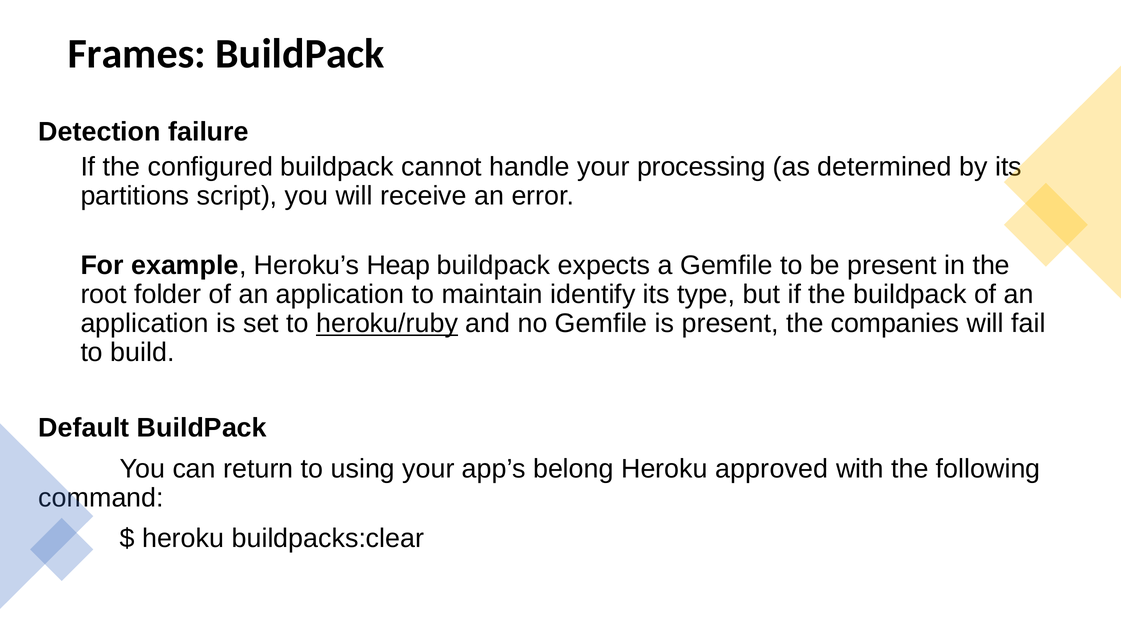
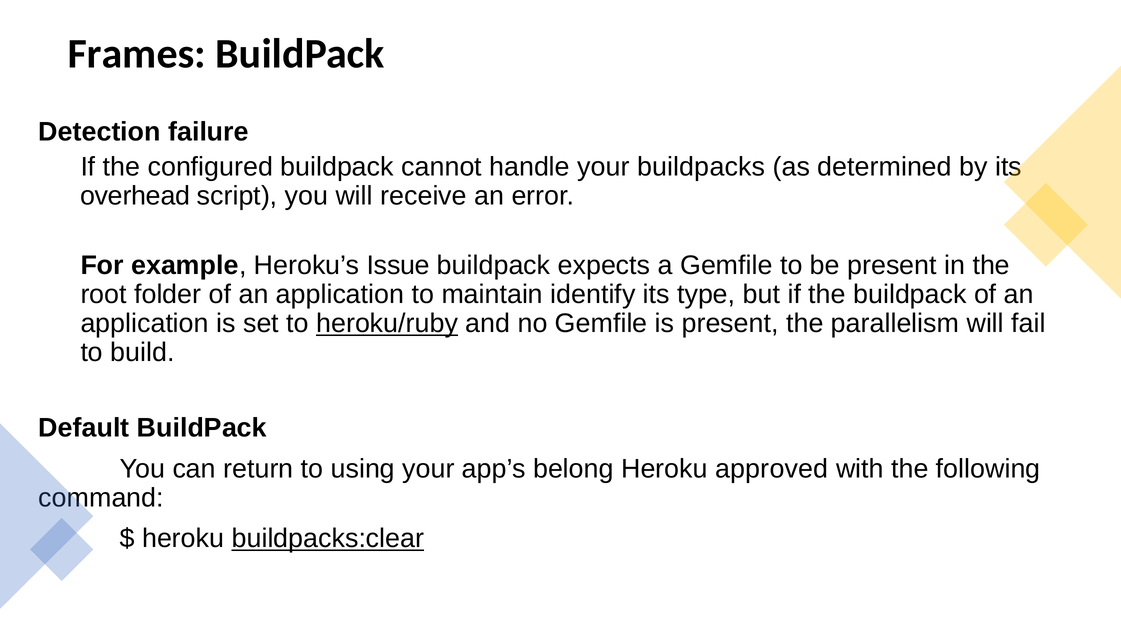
processing: processing -> buildpacks (701, 167)
partitions: partitions -> overhead (135, 196)
Heap: Heap -> Issue (398, 265)
companies: companies -> parallelism (895, 323)
buildpacks:clear underline: none -> present (328, 538)
